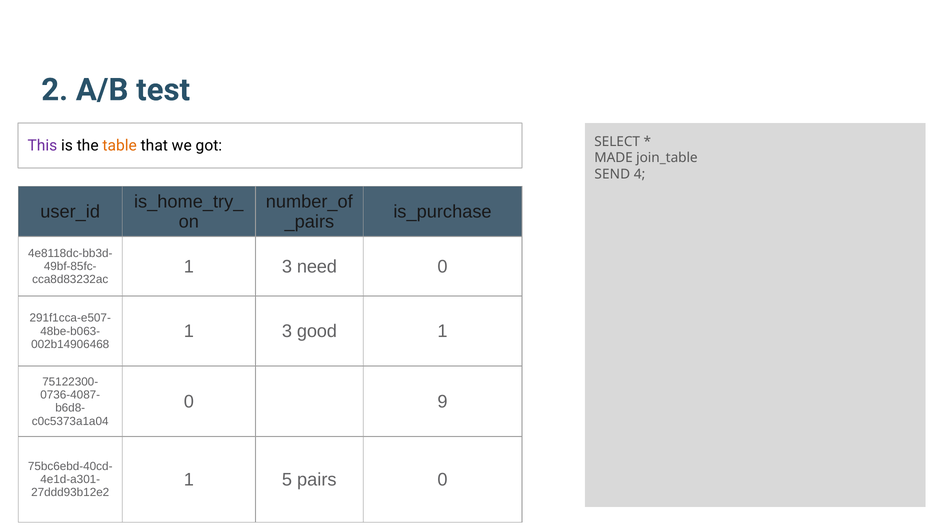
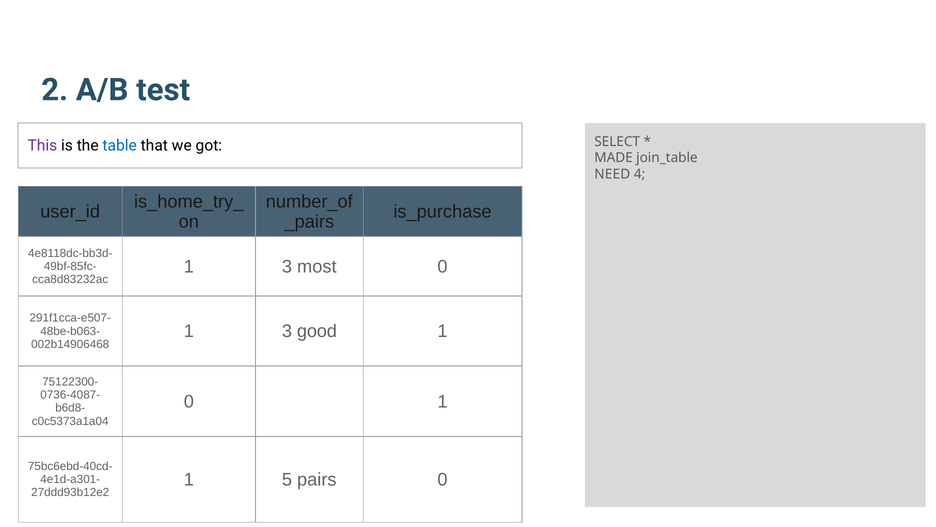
table colour: orange -> blue (120, 146)
SEND: SEND -> NEED (612, 174)
need: need -> most (317, 266)
0 9: 9 -> 1 (443, 401)
